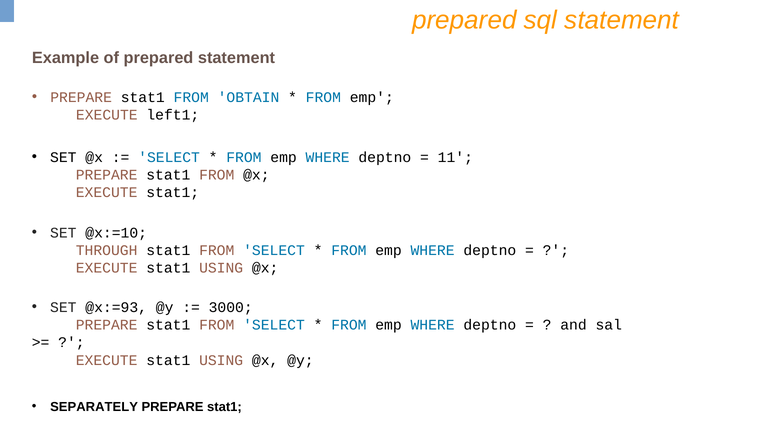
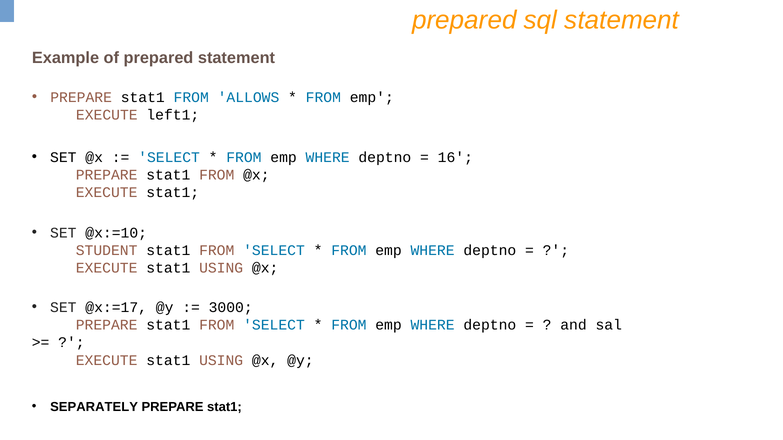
OBTAIN: OBTAIN -> ALLOWS (248, 97)
11: 11 -> 16 (455, 157)
THROUGH: THROUGH -> STUDENT (107, 251)
@x:=93: @x:=93 -> @x:=17 (116, 308)
